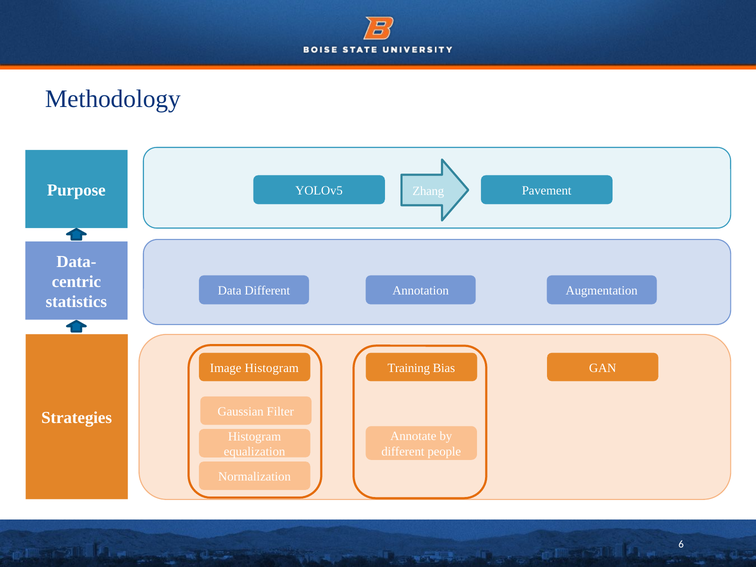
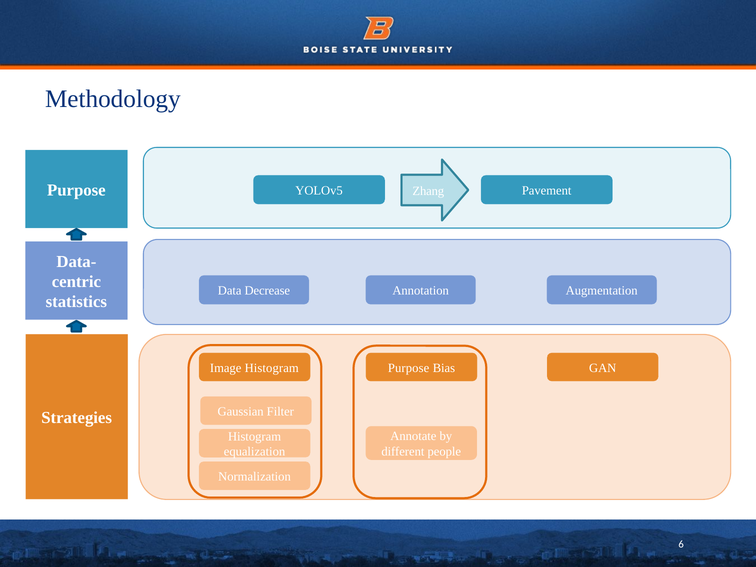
Data Different: Different -> Decrease (267, 291)
Training: Training -> Purpose (409, 368)
